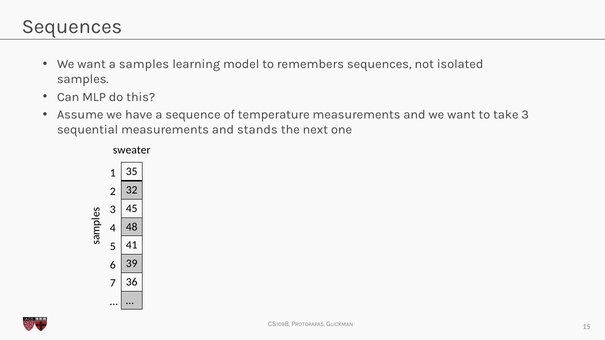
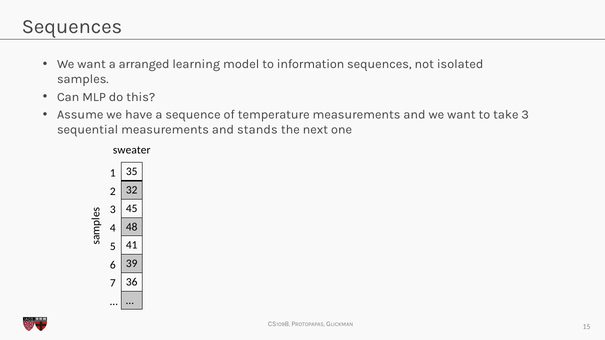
a samples: samples -> arranged (144, 64)
remembers: remembers -> information (311, 64)
